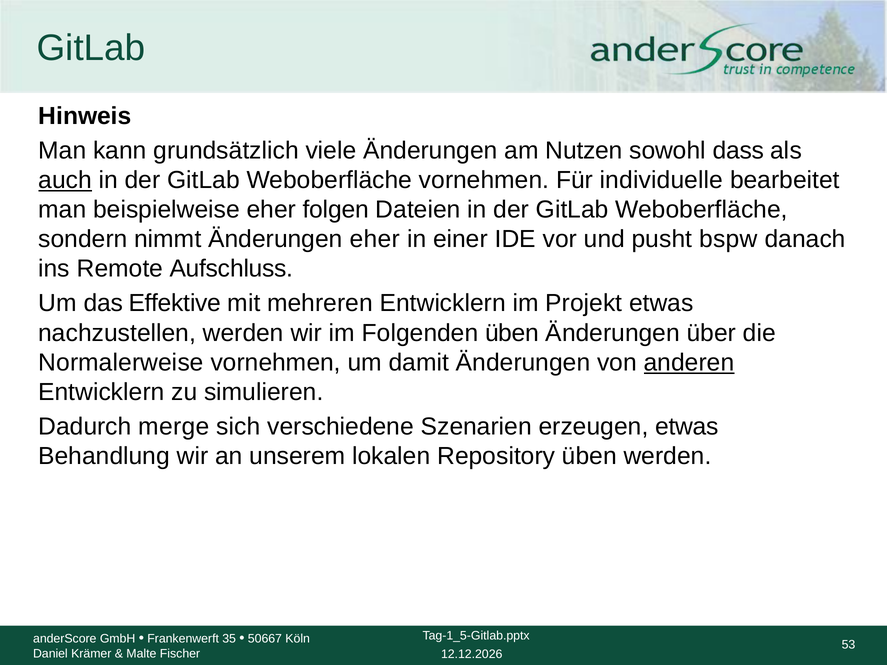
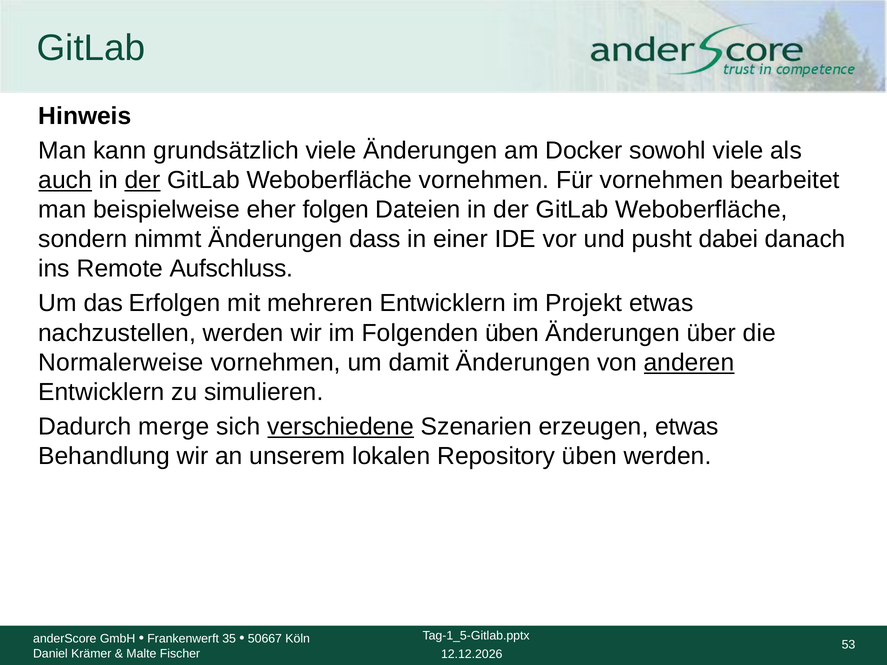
Nutzen: Nutzen -> Docker (584, 151)
sowohl dass: dass -> viele (738, 151)
der underline: none -> present (142, 180)
Für individuelle: individuelle -> vornehmen (661, 180)
Änderungen eher: eher -> dass (375, 239)
bspw: bspw -> dabei (729, 239)
Effektive: Effektive -> Erfolgen (175, 303)
verschiedene underline: none -> present (341, 427)
